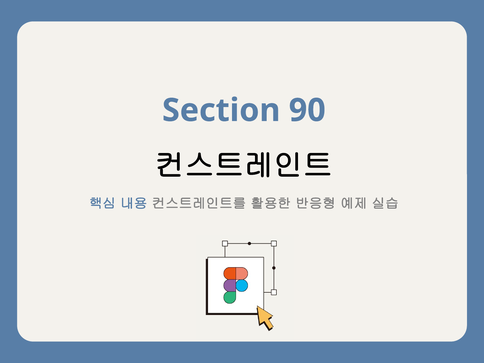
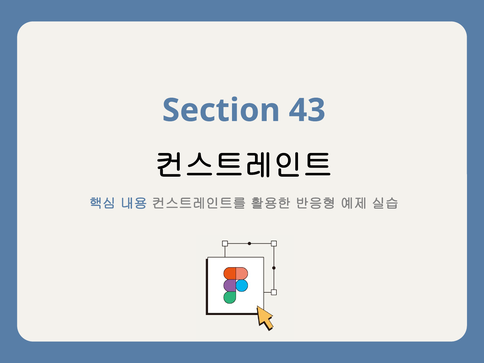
90: 90 -> 43 (307, 110)
